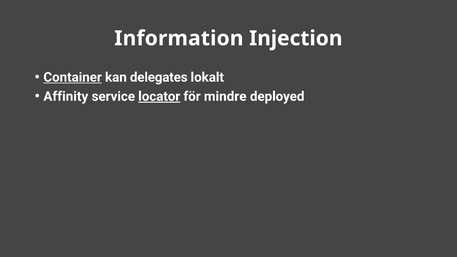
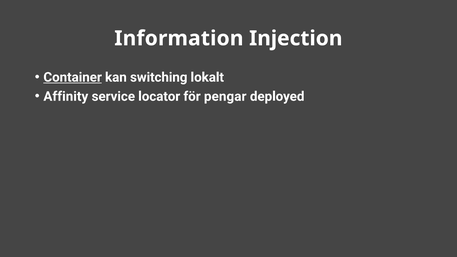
delegates: delegates -> switching (159, 77)
locator underline: present -> none (159, 96)
mindre: mindre -> pengar (225, 96)
